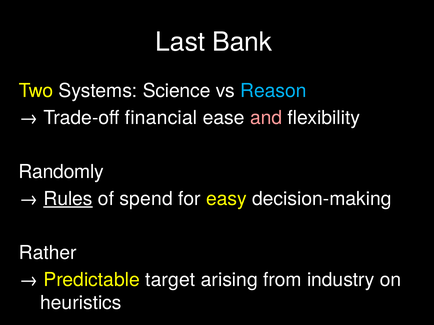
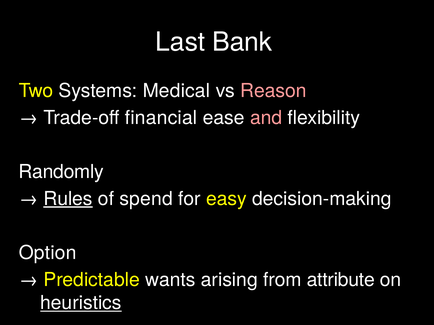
Science: Science -> Medical (176, 91)
Reason colour: light blue -> pink (273, 91)
Rather: Rather -> Option (48, 253)
target: target -> wants (170, 280)
industry: industry -> attribute (341, 280)
heuristics underline: none -> present (81, 303)
